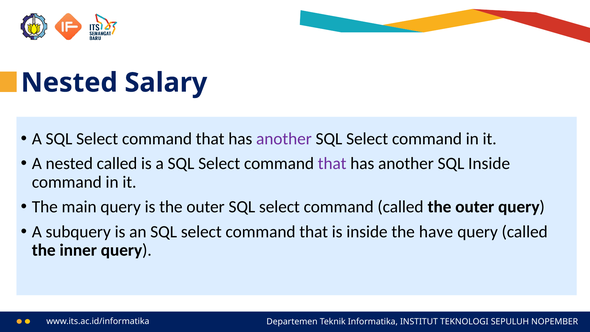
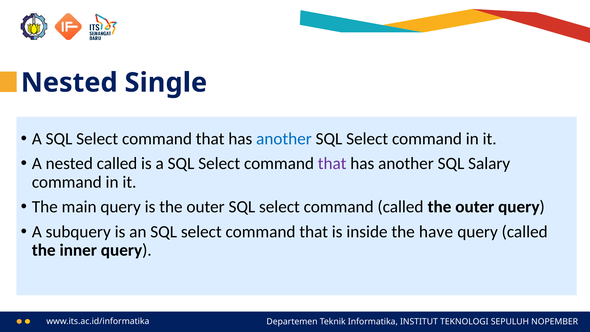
Salary: Salary -> Single (166, 83)
another colour: purple -> blue (284, 139)
SQL Inside: Inside -> Salary (489, 164)
